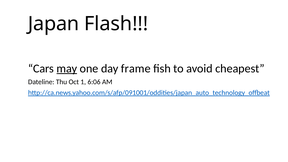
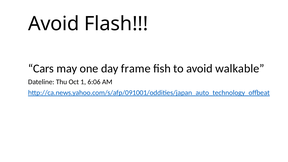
Japan: Japan -> Avoid (54, 24)
may underline: present -> none (67, 68)
cheapest: cheapest -> walkable (240, 68)
